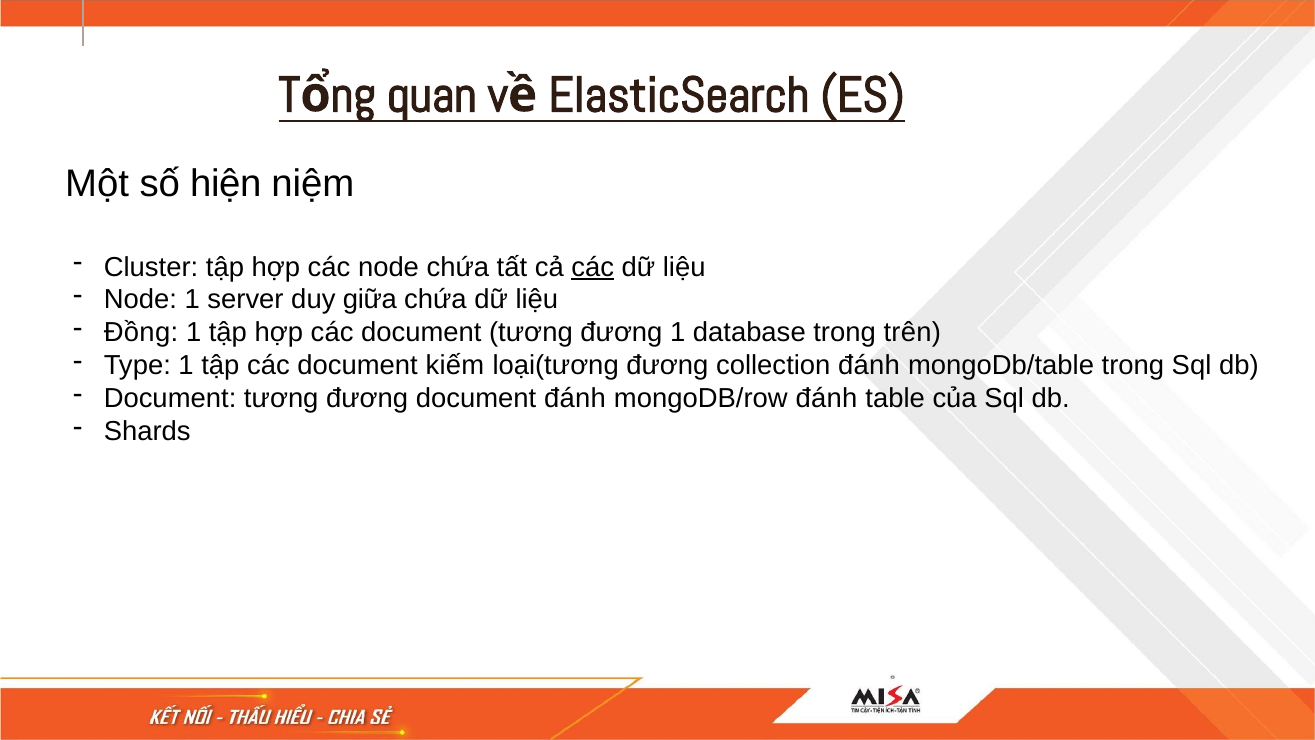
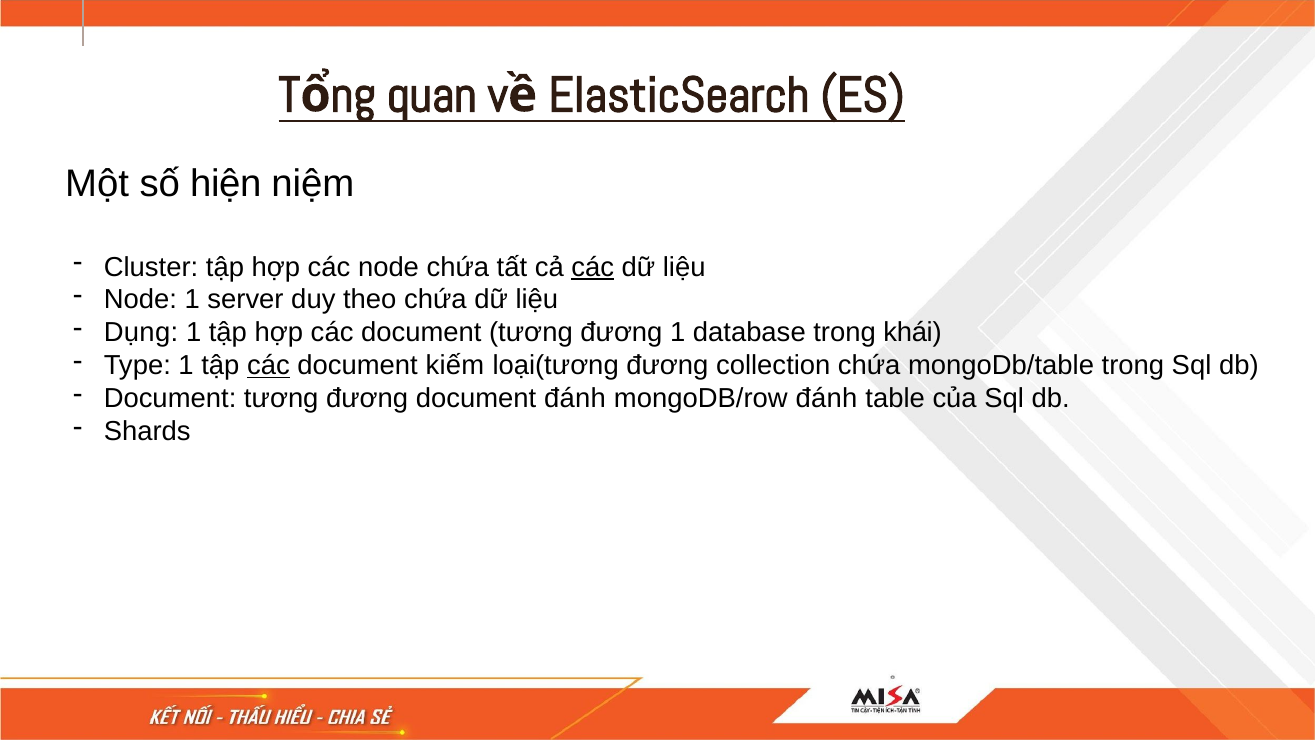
giữa: giữa -> theo (370, 300)
Đồng: Đồng -> Dụng (141, 333)
trên: trên -> khái (913, 333)
các underline: none -> present (268, 366)
collection đánh: đánh -> chứa (869, 366)
